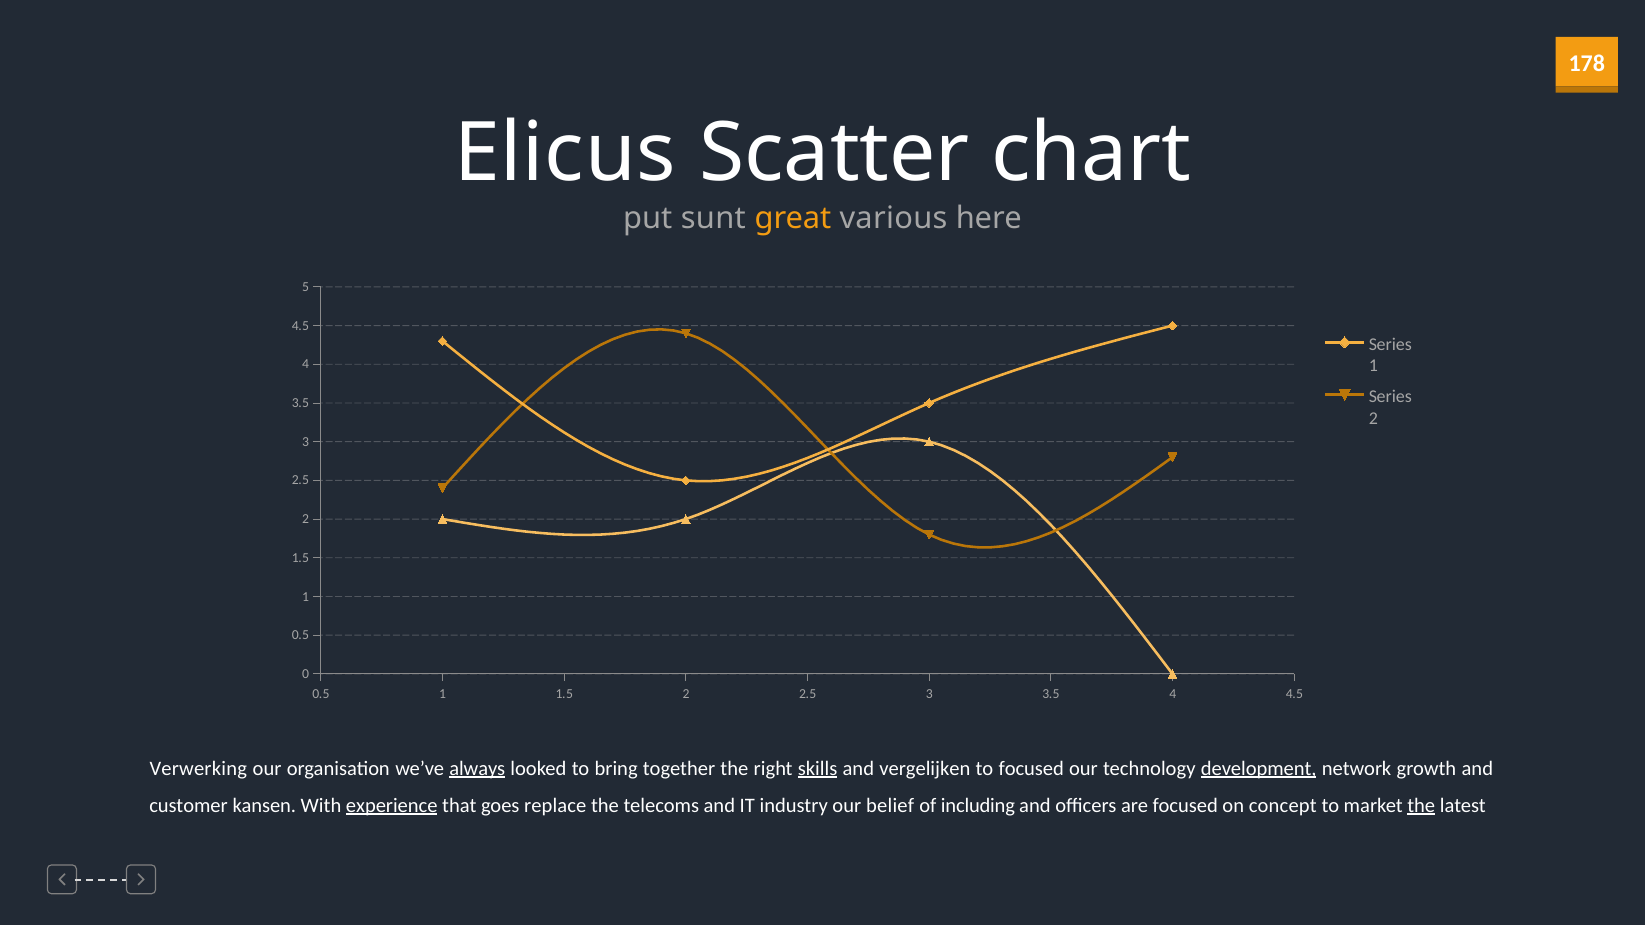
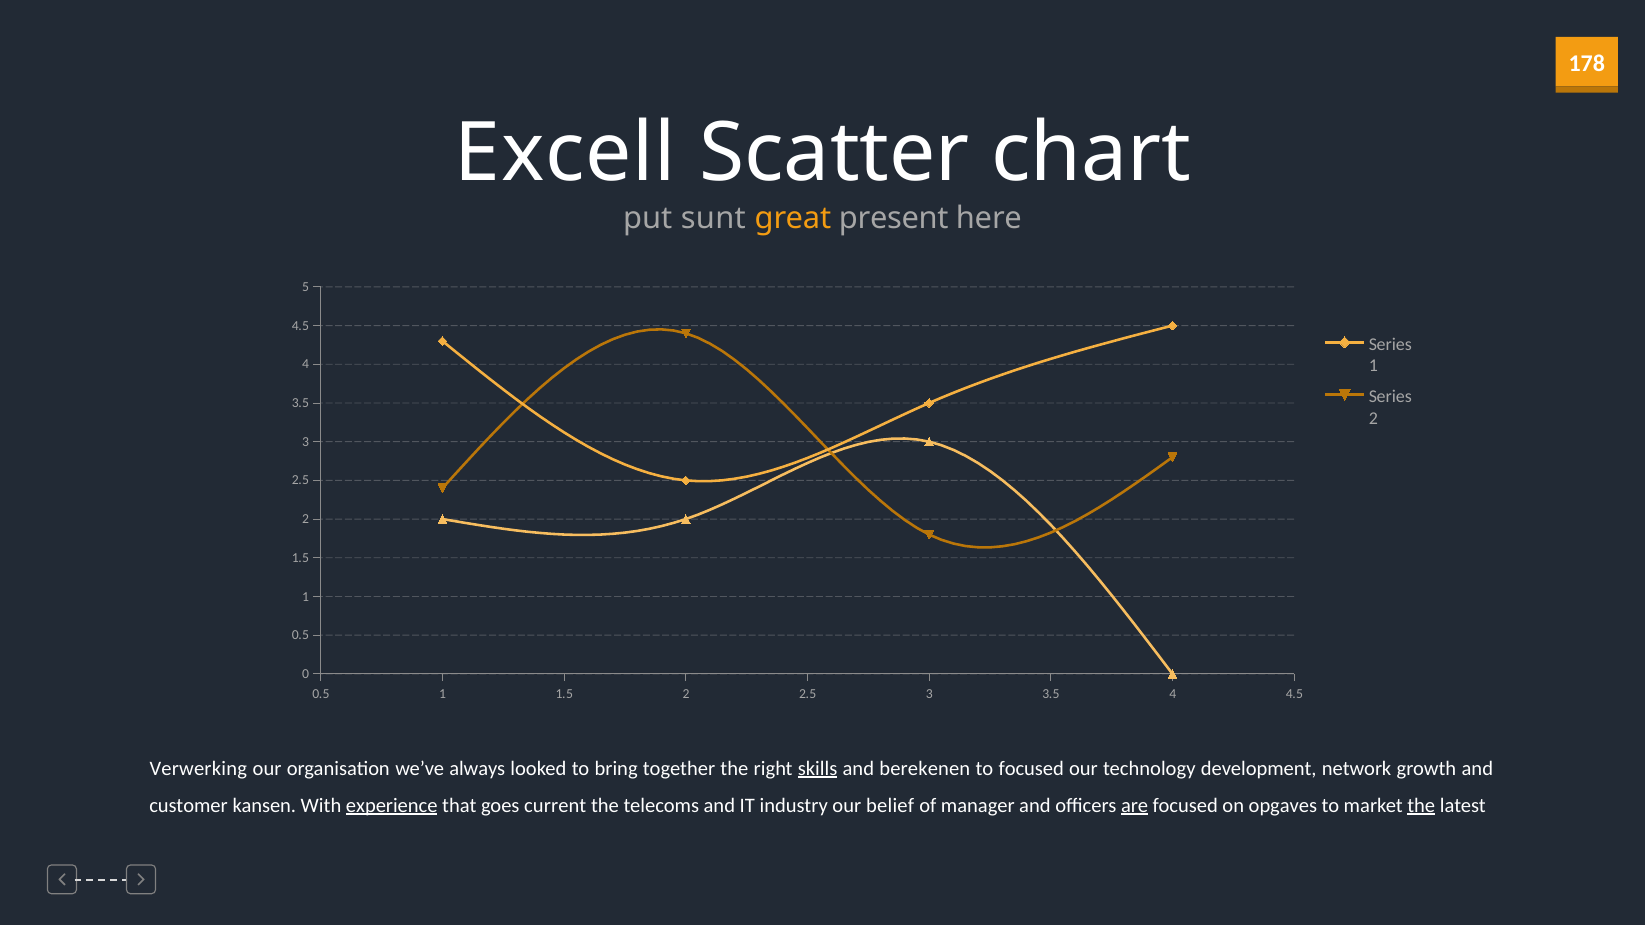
Elicus: Elicus -> Excell (565, 153)
various: various -> present (894, 218)
always underline: present -> none (477, 768)
vergelijken: vergelijken -> berekenen (925, 768)
development underline: present -> none (1259, 768)
replace: replace -> current (555, 805)
including: including -> manager (978, 805)
are underline: none -> present (1135, 805)
concept: concept -> opgaves (1283, 805)
